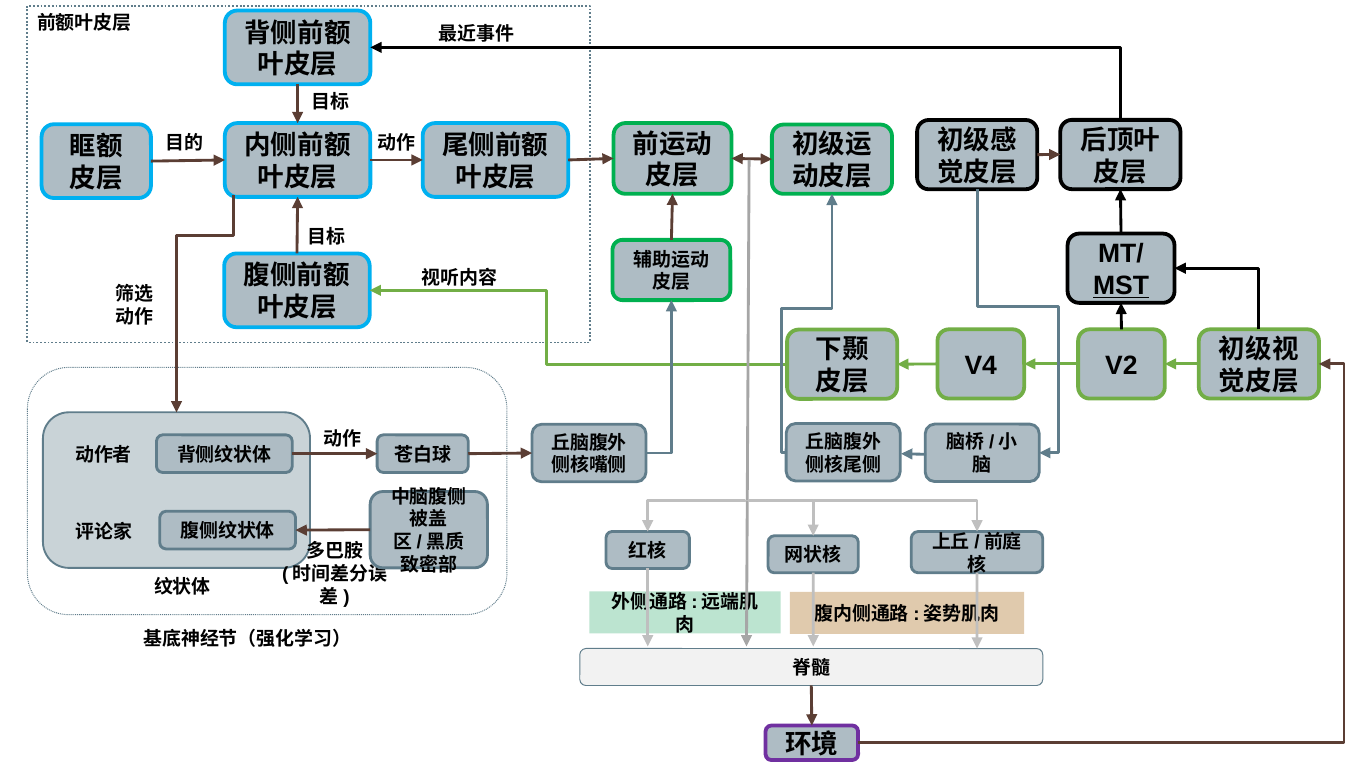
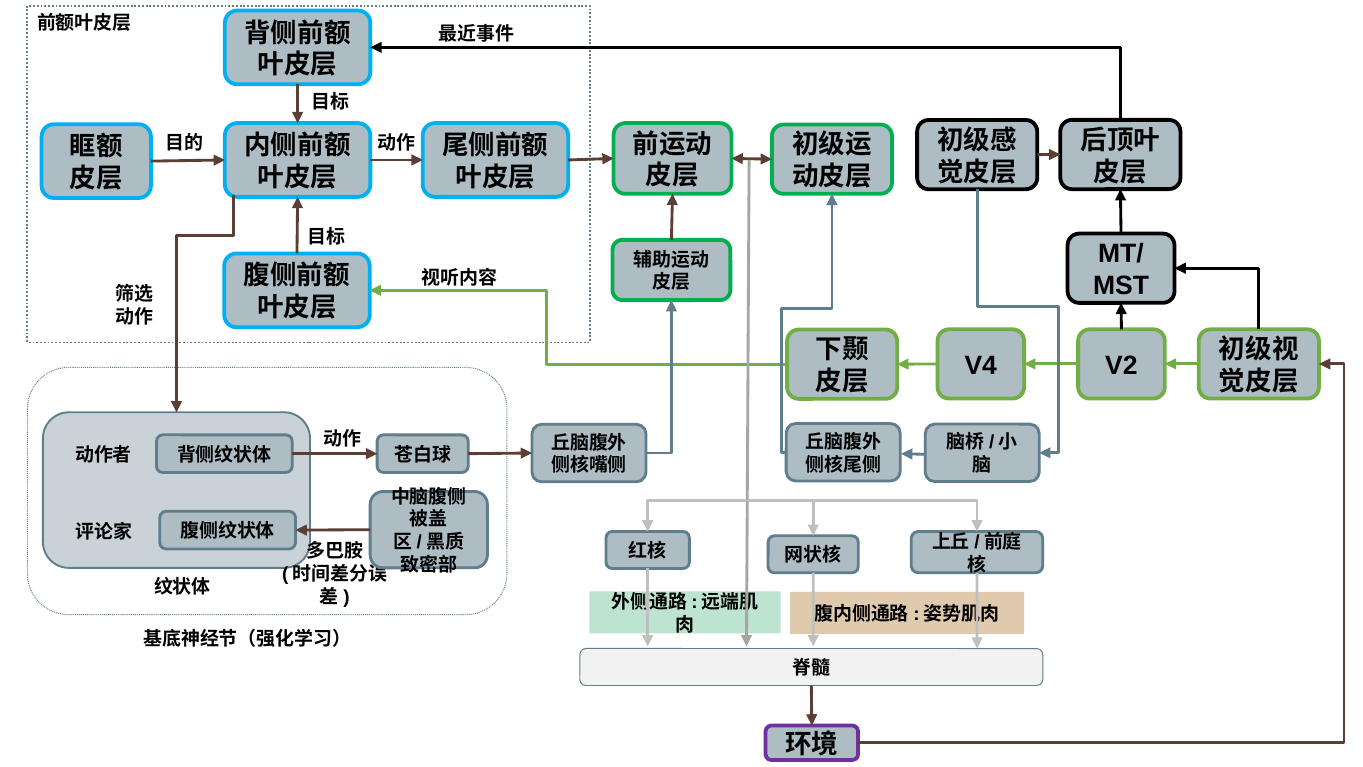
MST underline: present -> none (1121, 286)
